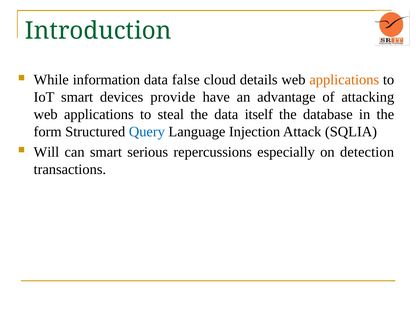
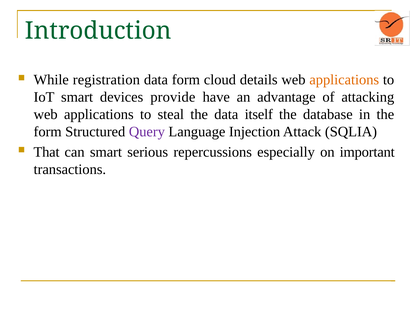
information: information -> registration (106, 80)
data false: false -> form (186, 80)
Query colour: blue -> purple (147, 132)
Will: Will -> That (47, 152)
detection: detection -> important (367, 152)
